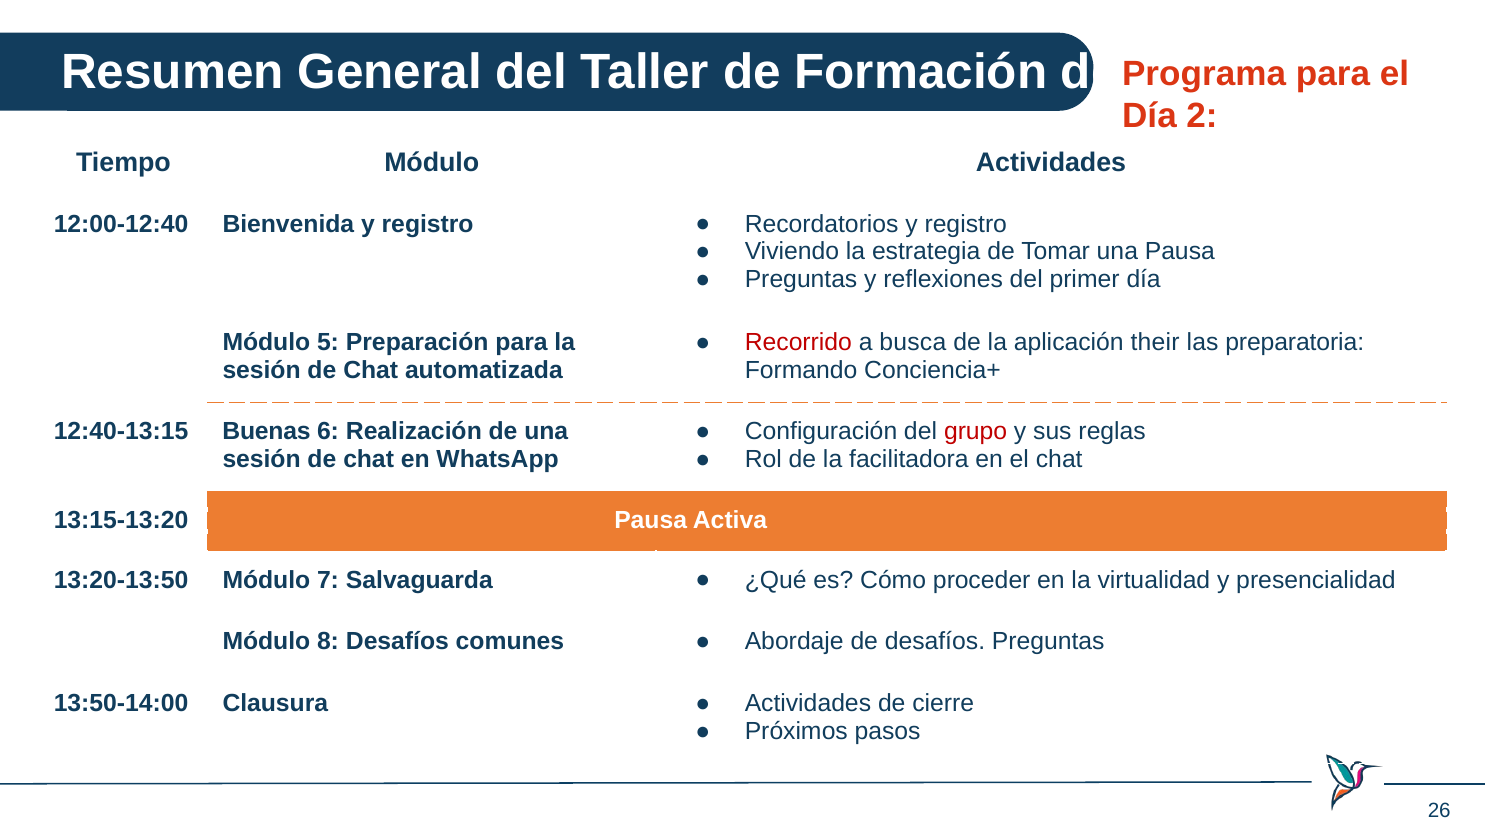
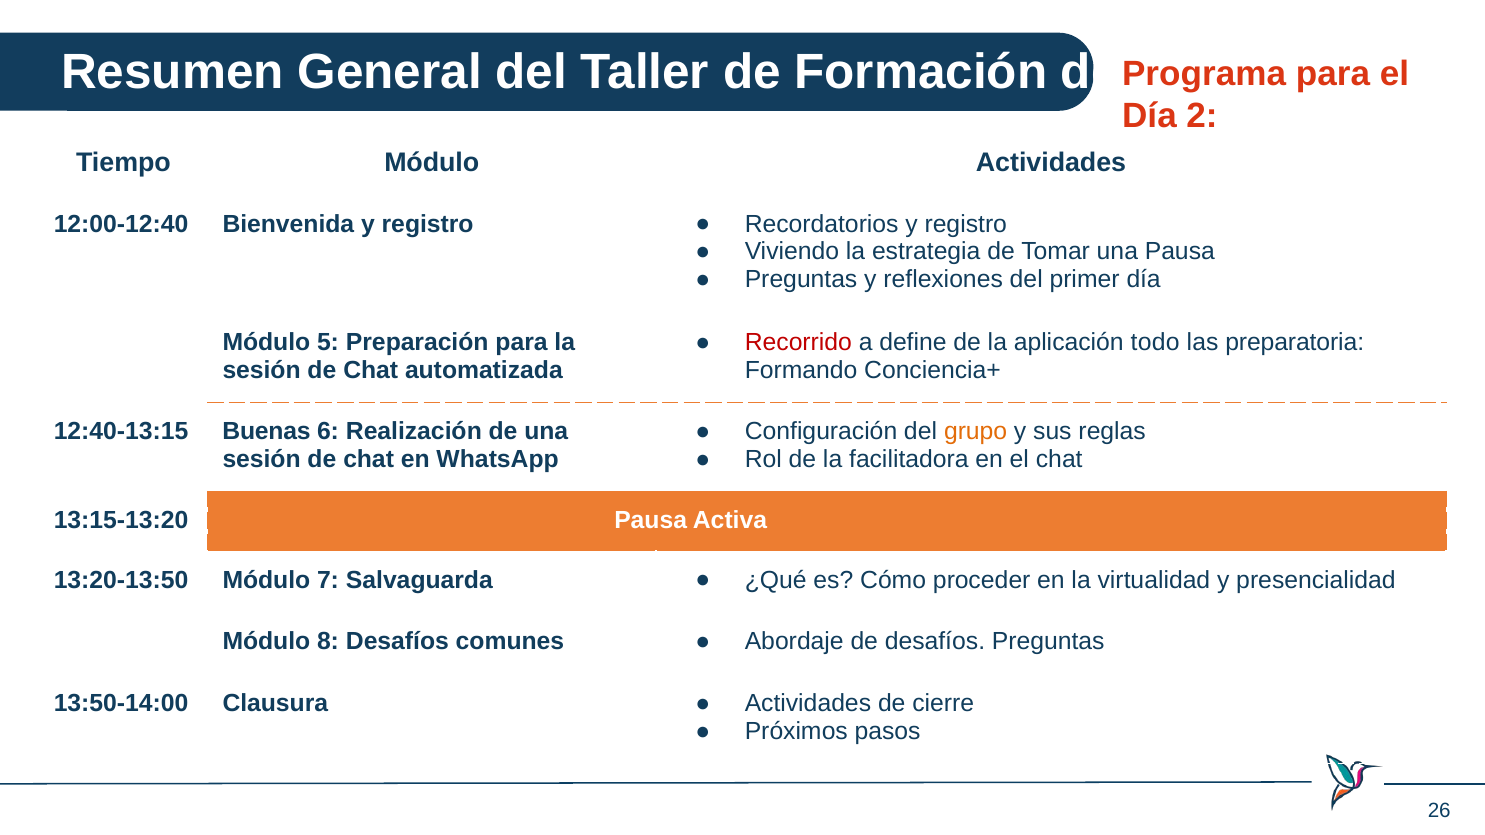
busca: busca -> define (913, 343)
their: their -> todo (1155, 343)
grupo colour: red -> orange (976, 432)
